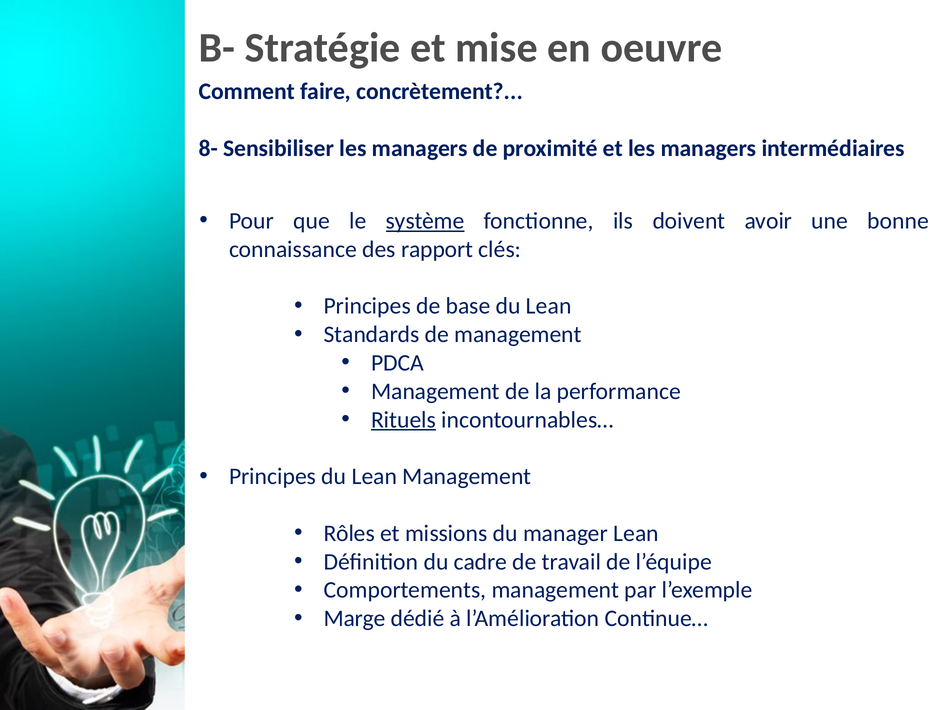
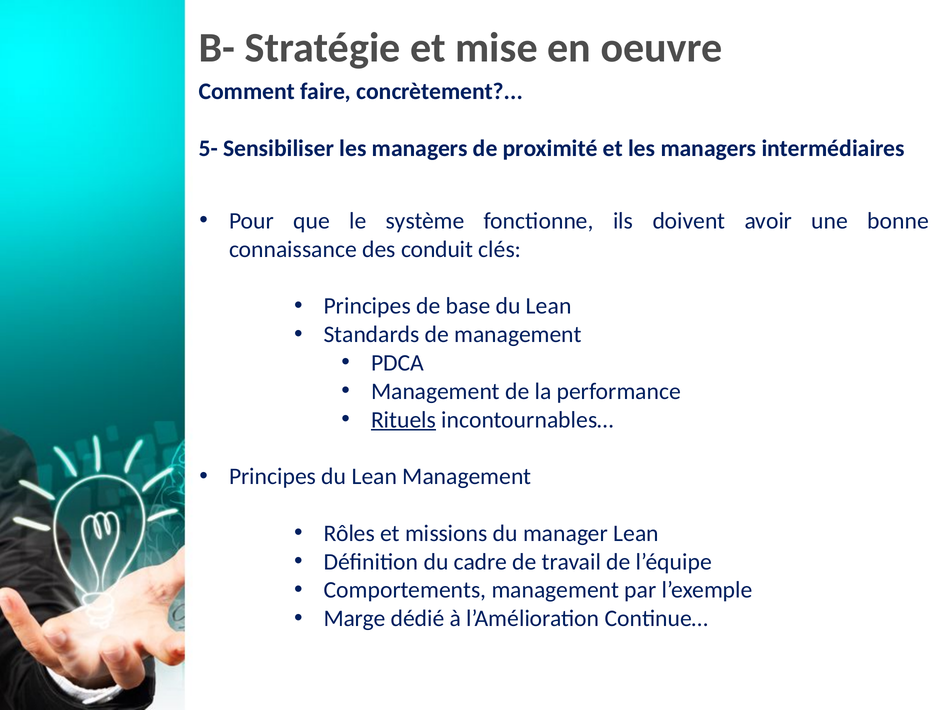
8-: 8- -> 5- (208, 148)
système underline: present -> none (425, 221)
rapport: rapport -> conduit (437, 249)
